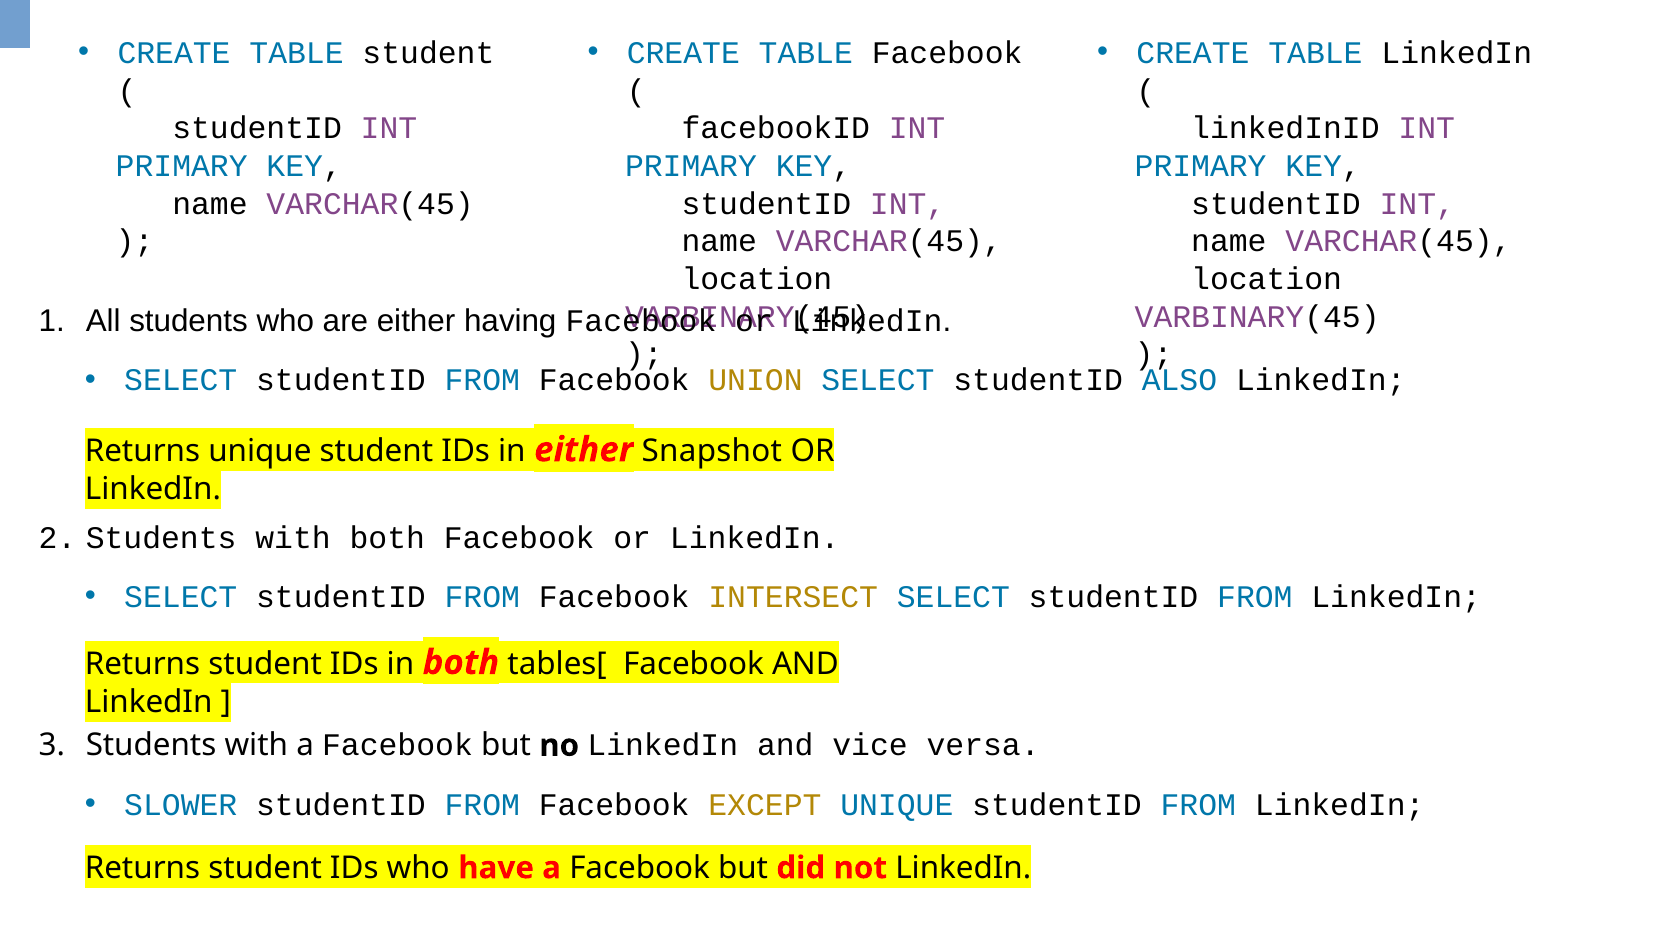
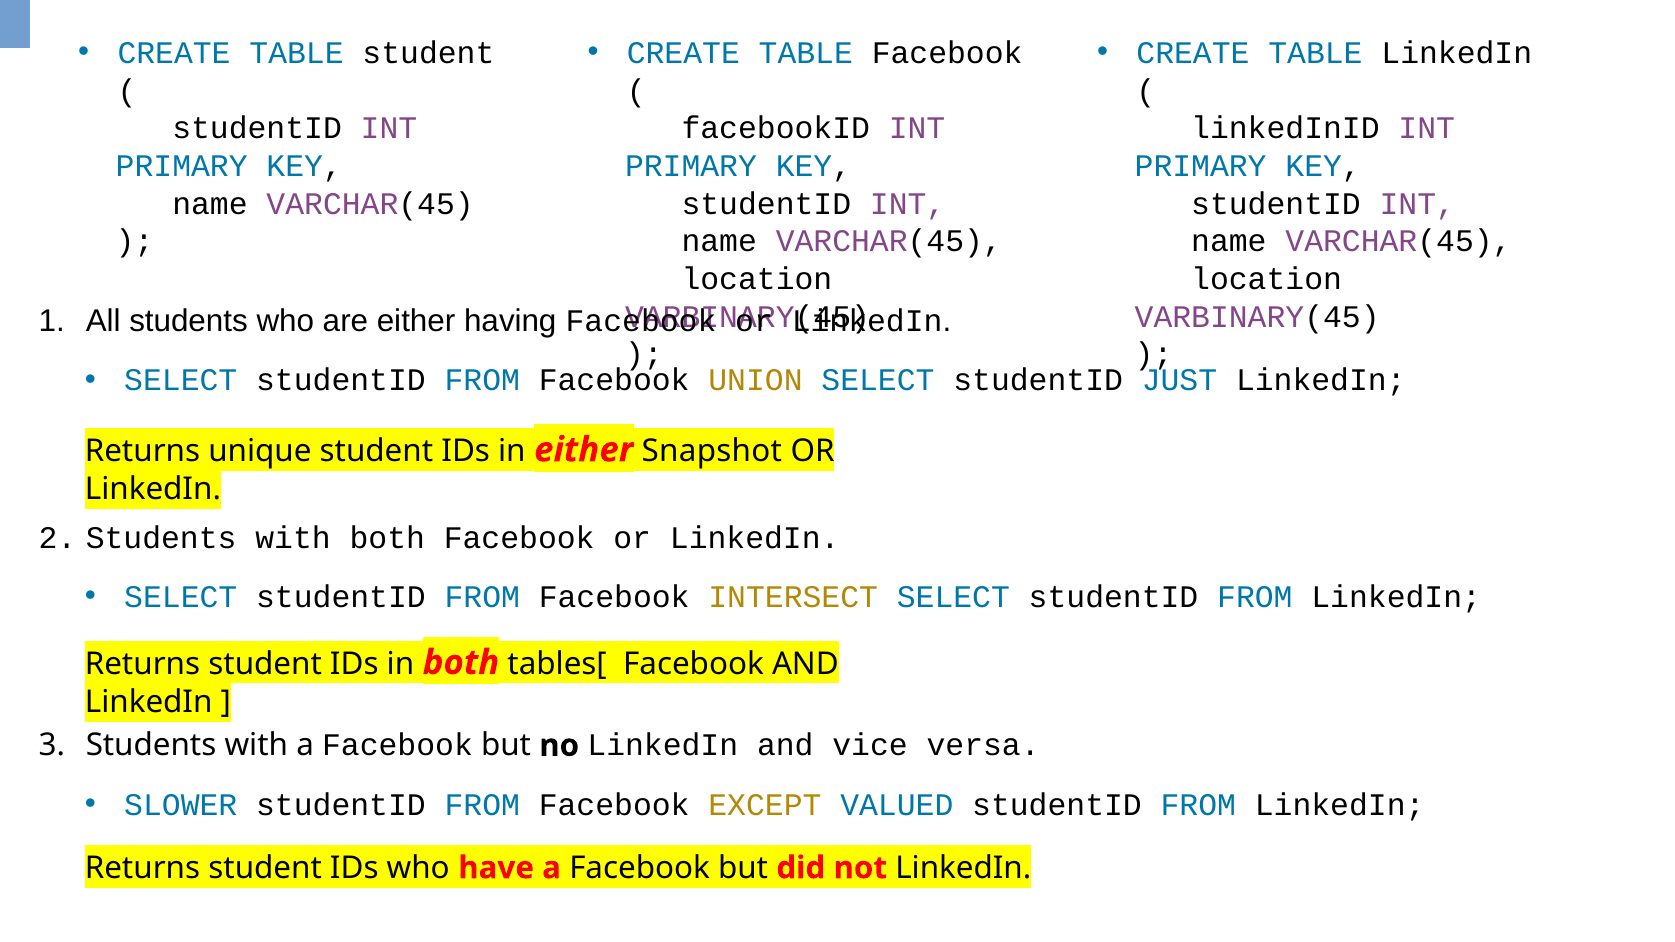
ALSO: ALSO -> JUST (1179, 381)
EXCEPT UNIQUE: UNIQUE -> VALUED (897, 805)
